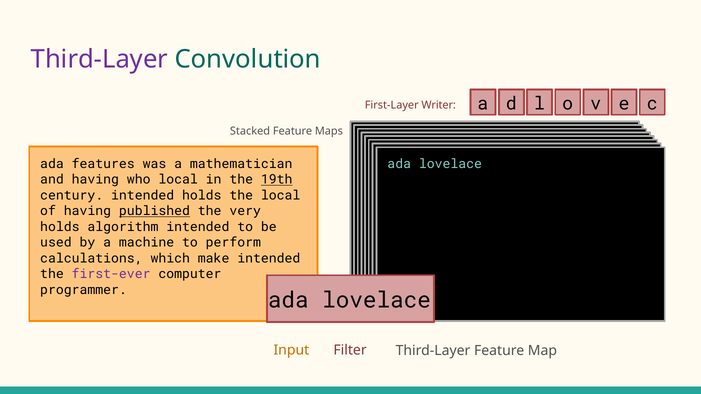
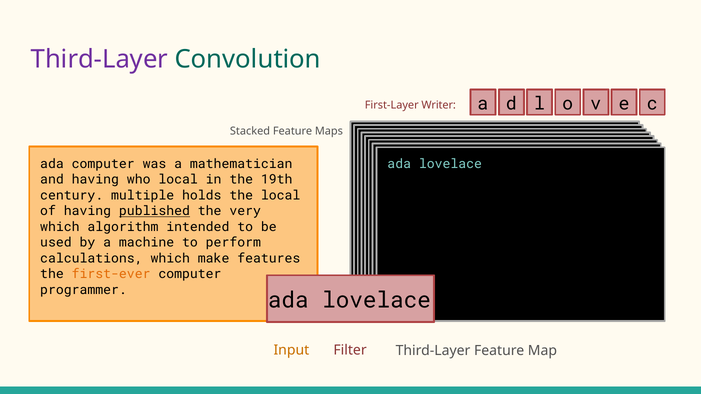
ada features: features -> computer (103, 164)
19th underline: present -> none (277, 180)
century intended: intended -> multiple (143, 195)
holds: holds -> which (60, 227)
make intended: intended -> features (269, 259)
first-ever colour: purple -> orange (111, 274)
